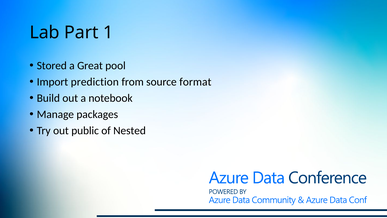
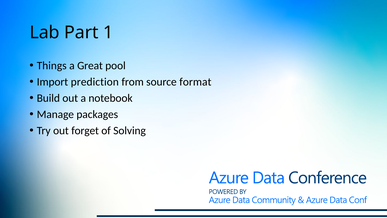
Stored: Stored -> Things (52, 65)
public: public -> forget (85, 130)
Nested: Nested -> Solving (130, 130)
